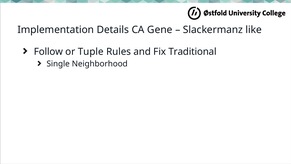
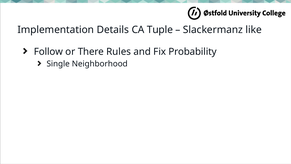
Gene: Gene -> Tuple (160, 30)
Tuple: Tuple -> There (91, 52)
Traditional: Traditional -> Probability (193, 52)
